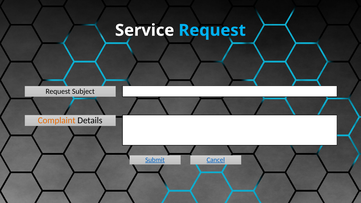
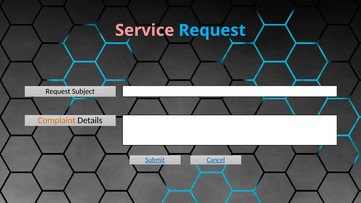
Service colour: white -> pink (145, 30)
